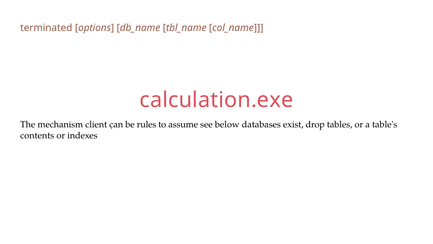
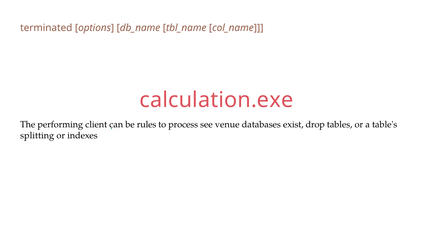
mechanism: mechanism -> performing (60, 124)
assume: assume -> process (183, 124)
below: below -> venue (227, 124)
contents: contents -> splitting (37, 135)
